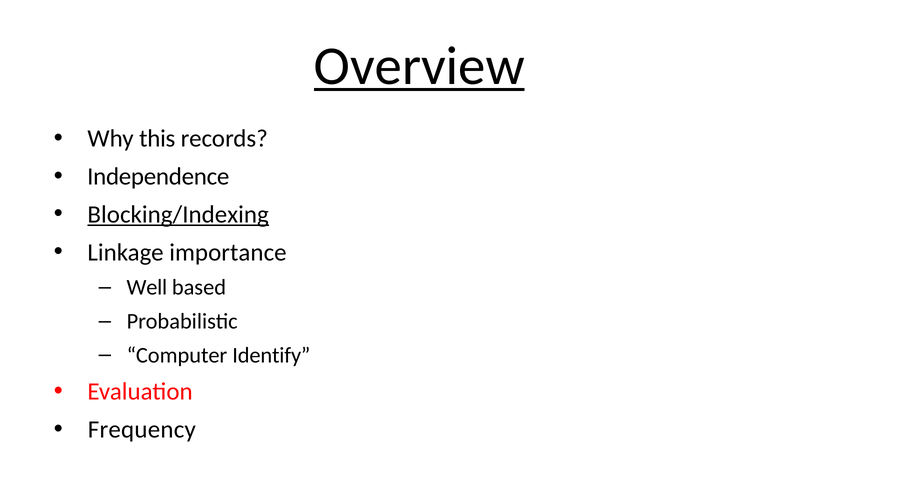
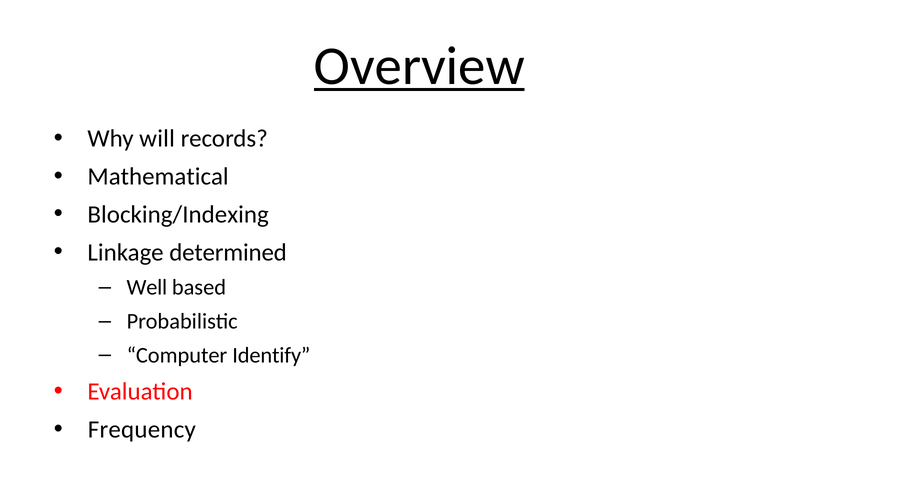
this: this -> will (157, 139)
Independence: Independence -> Mathematical (158, 177)
Blocking/Indexing underline: present -> none (178, 215)
importance: importance -> determined (228, 253)
